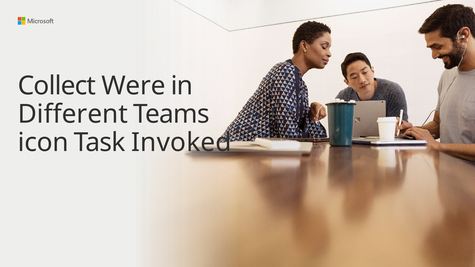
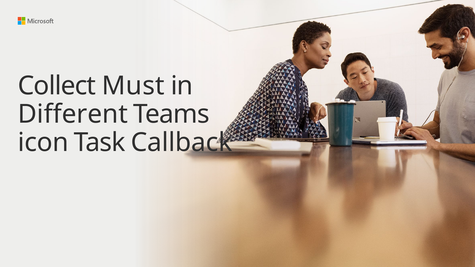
Were: Were -> Must (133, 86)
Invoked: Invoked -> Callback (182, 142)
